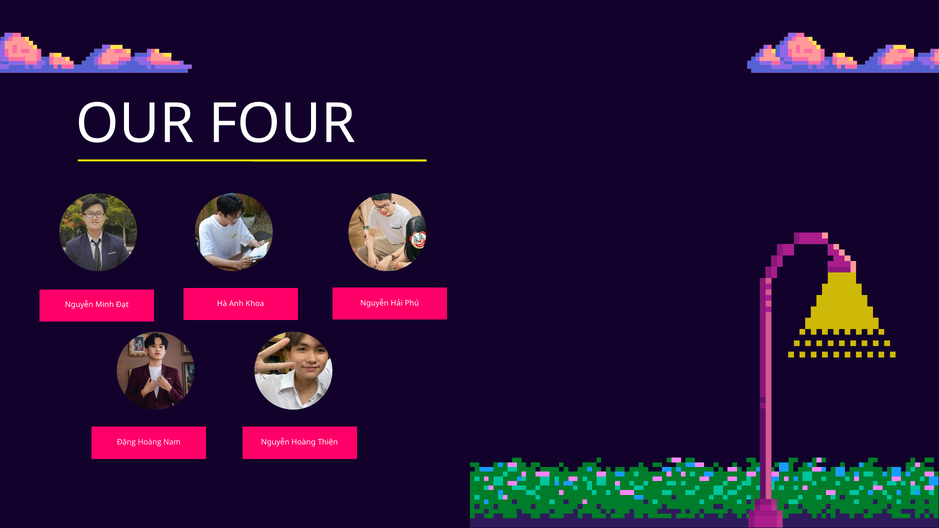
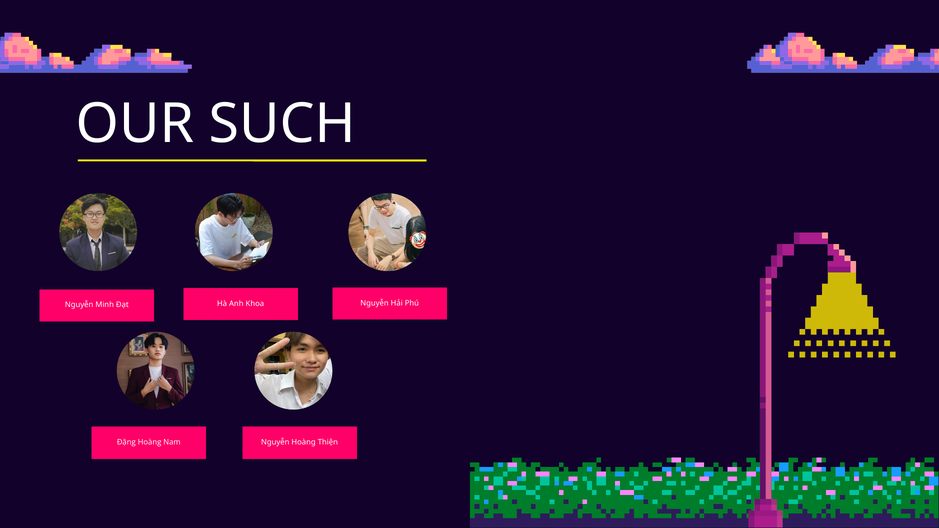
FOUR: FOUR -> SUCH (282, 124)
